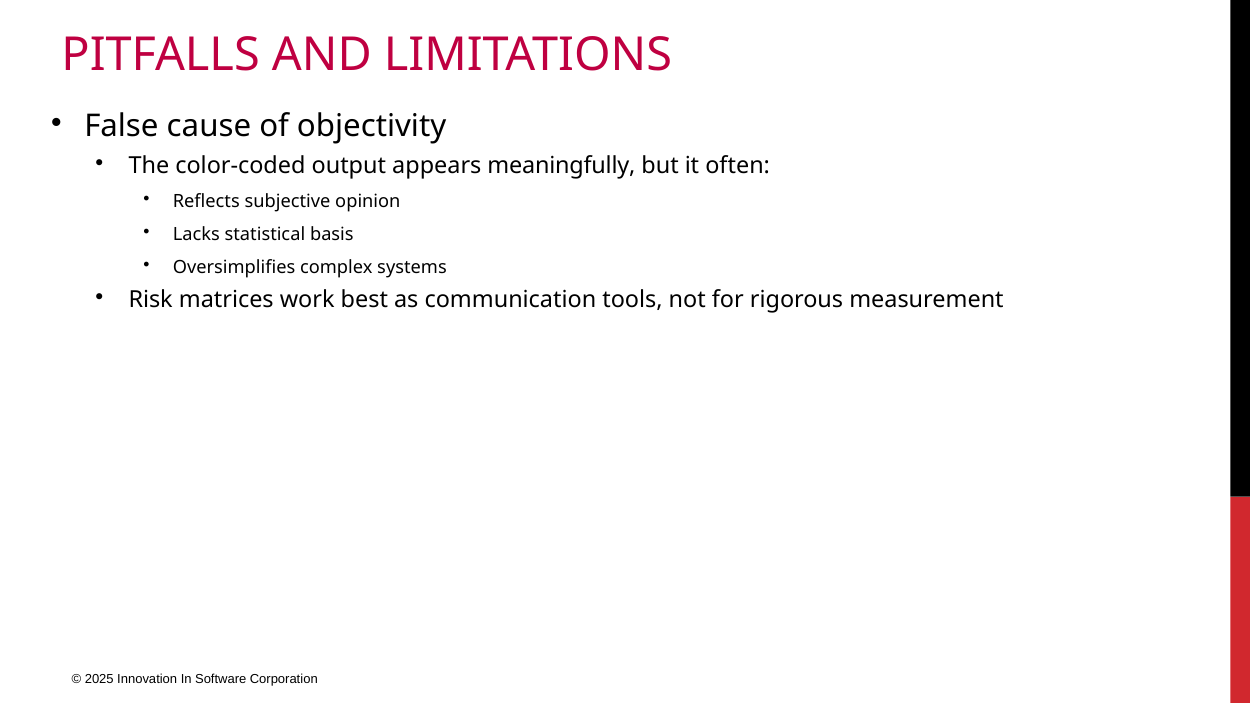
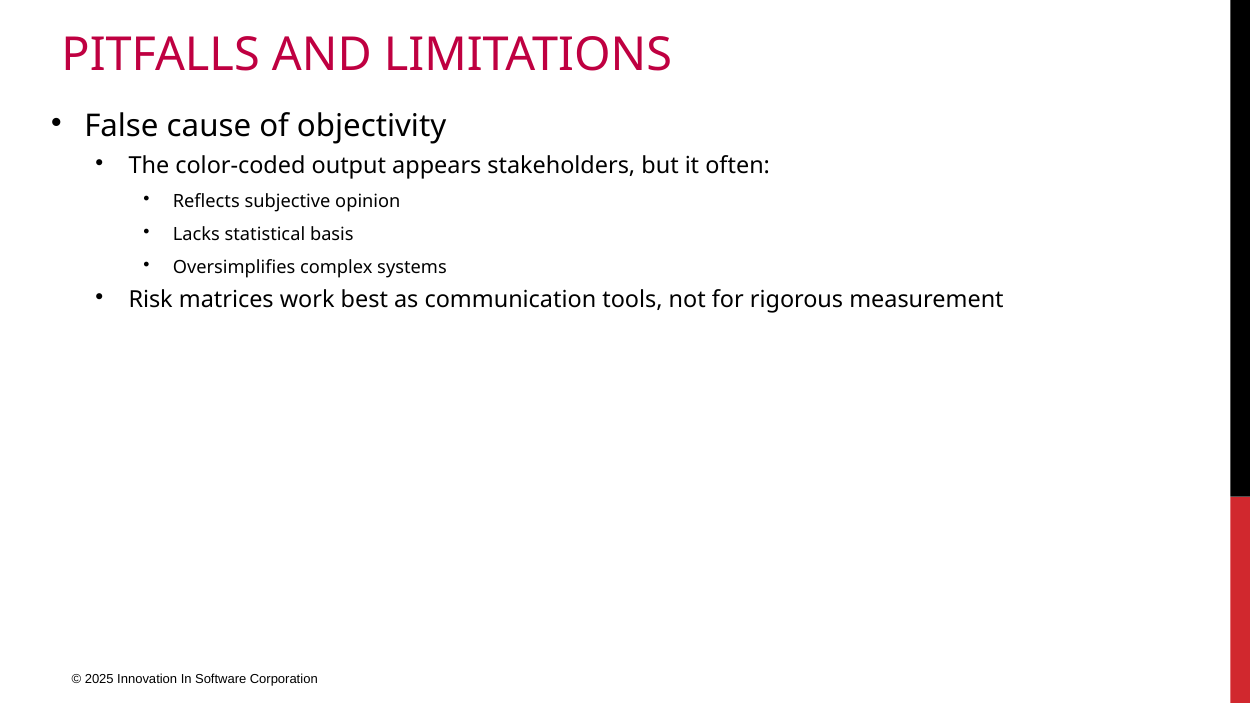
meaningfully: meaningfully -> stakeholders (561, 166)
